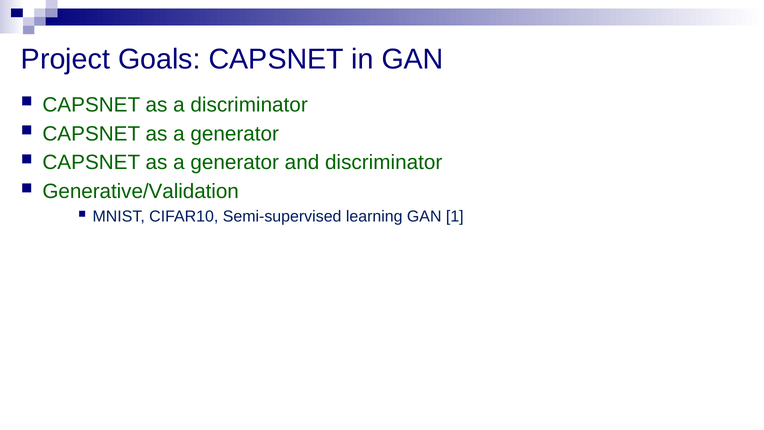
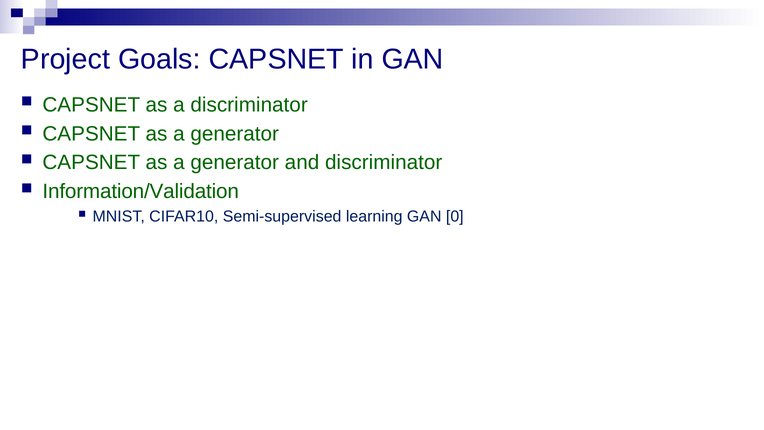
Generative/Validation: Generative/Validation -> Information/Validation (141, 191)
1: 1 -> 0 (455, 216)
